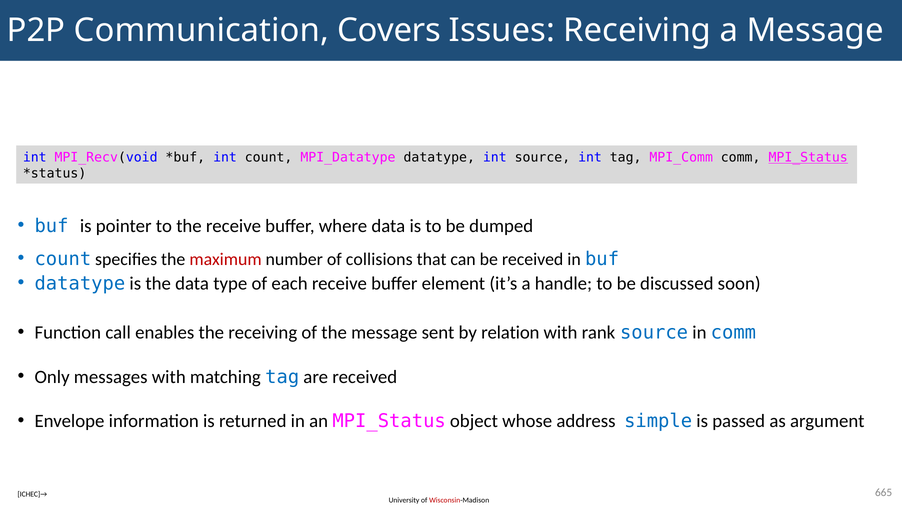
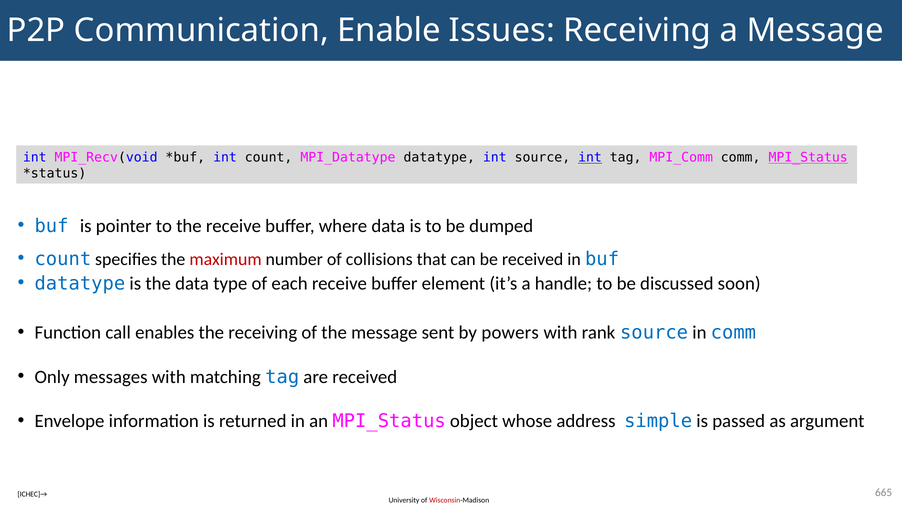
Covers: Covers -> Enable (389, 30)
int underline: none -> present (590, 158)
relation: relation -> powers (510, 333)
